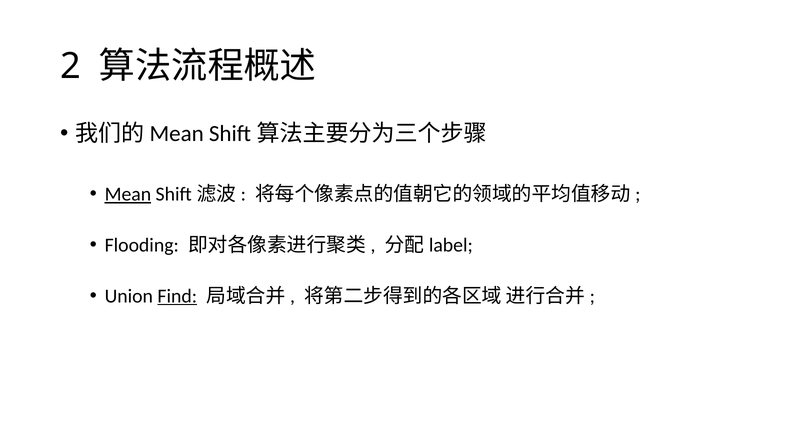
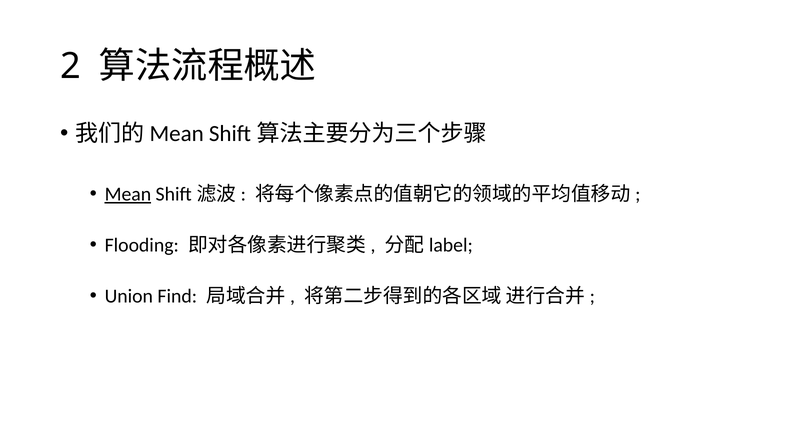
Find underline: present -> none (177, 296)
